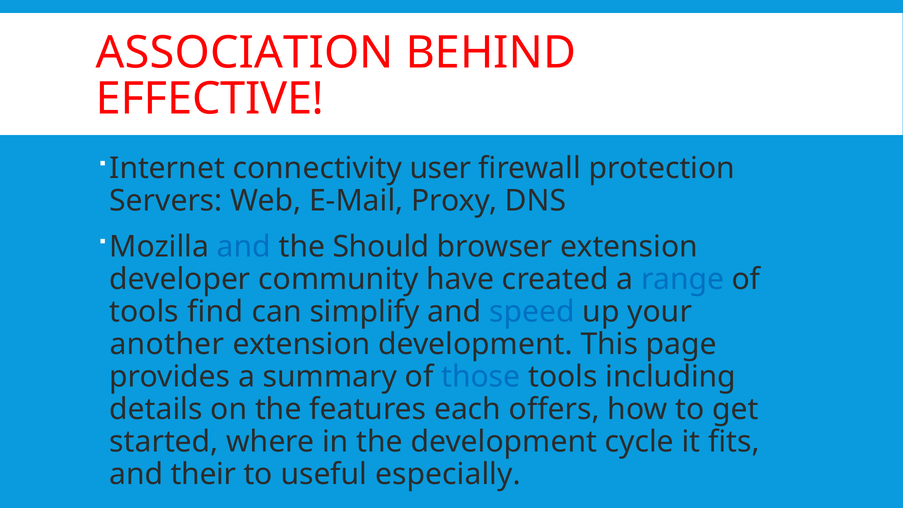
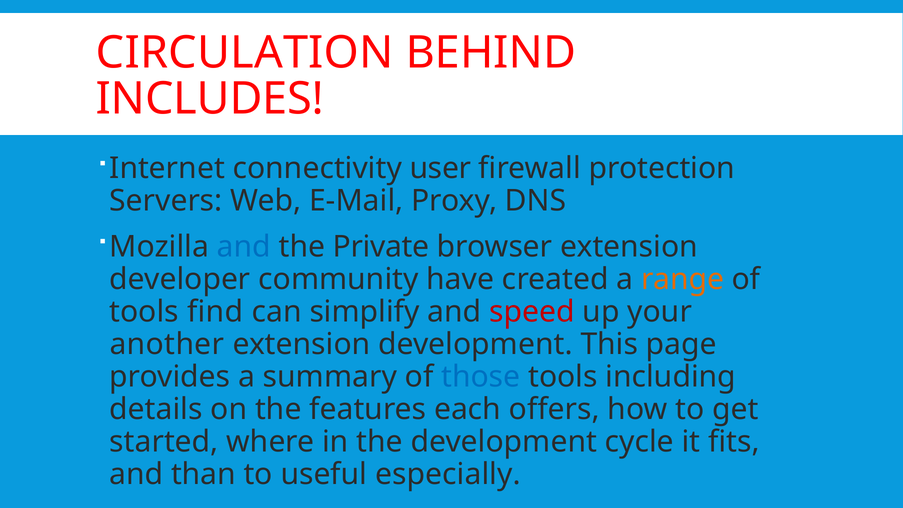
ASSOCIATION: ASSOCIATION -> CIRCULATION (245, 53)
EFFECTIVE: EFFECTIVE -> INCLUDES (210, 99)
Should: Should -> Private (381, 247)
range colour: blue -> orange (683, 279)
speed colour: blue -> red (532, 312)
their: their -> than (204, 474)
